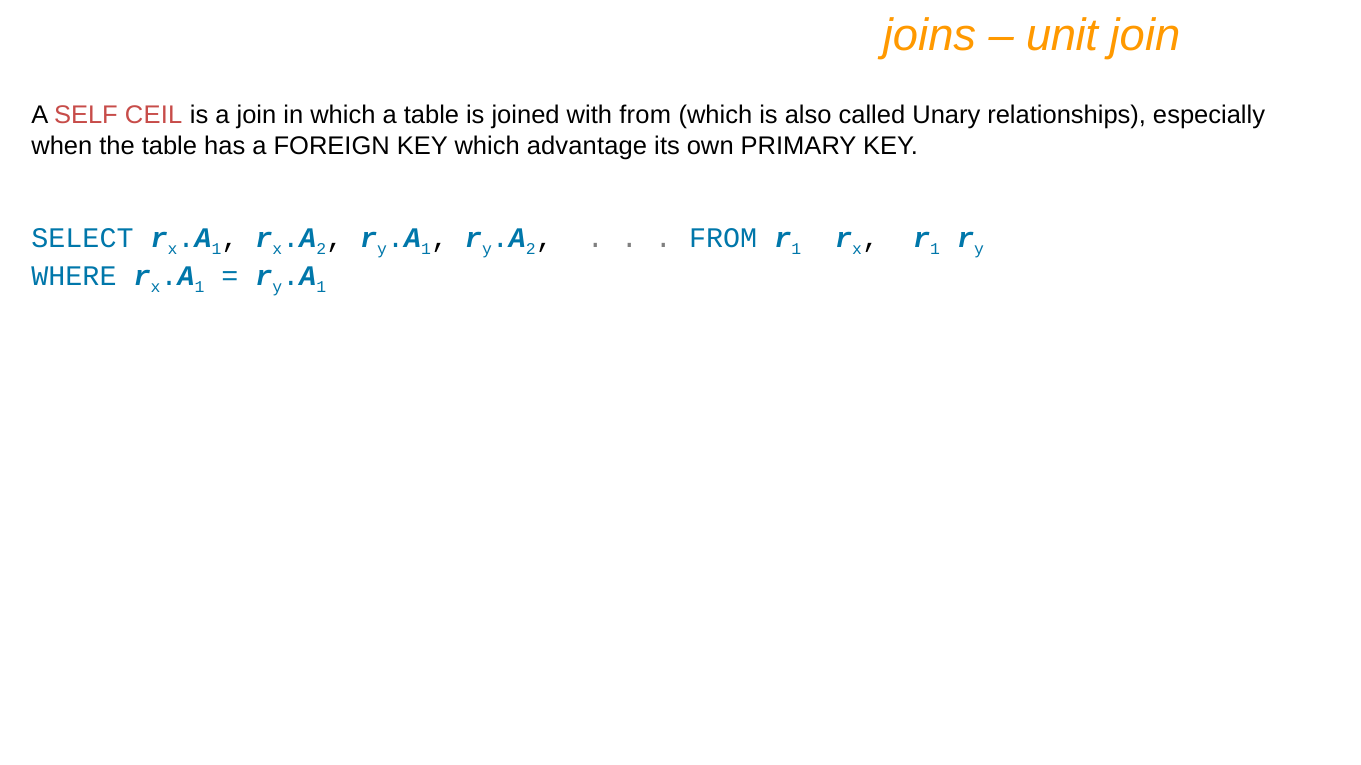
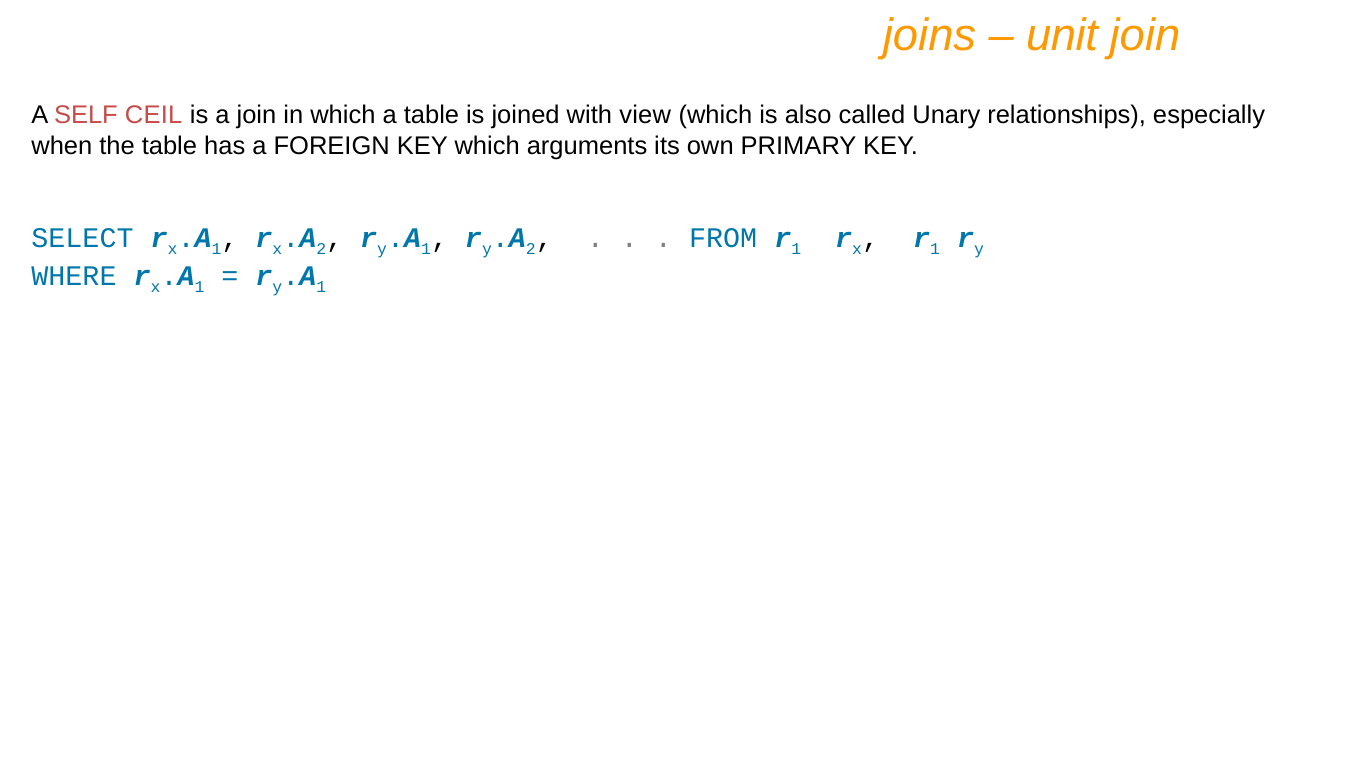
with from: from -> view (645, 116)
advantage: advantage -> arguments (587, 146)
